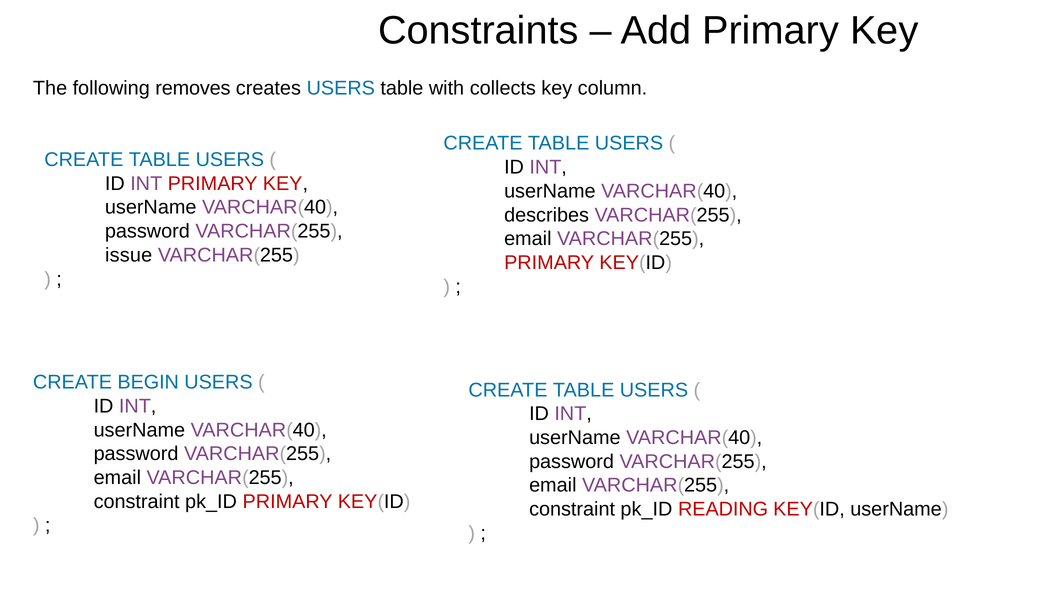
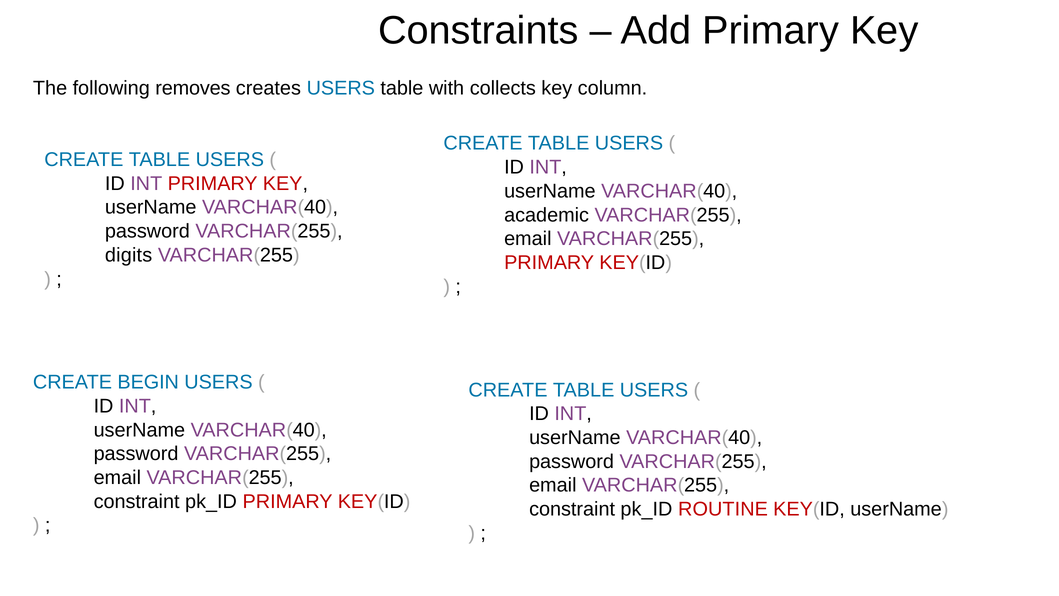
describes: describes -> academic (547, 215)
issue: issue -> digits (129, 255)
READING: READING -> ROUTINE (723, 509)
